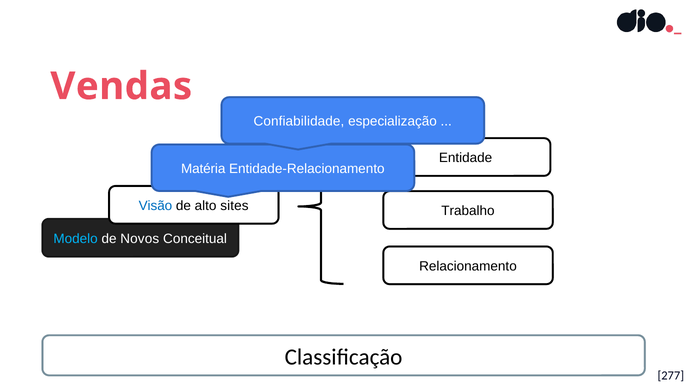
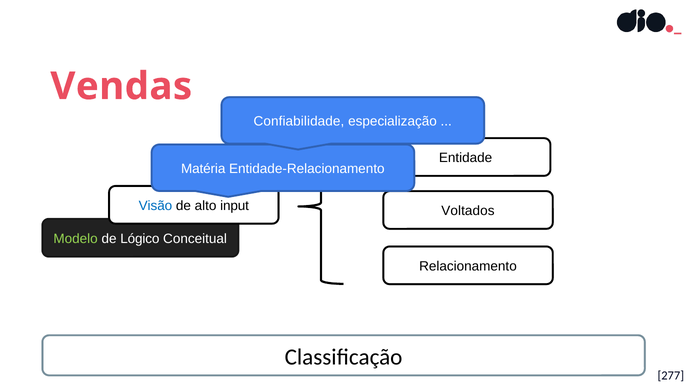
sites: sites -> input (235, 206)
Trabalho: Trabalho -> Voltados (468, 211)
Modelo colour: light blue -> light green (76, 239)
Novos: Novos -> Lógico (140, 239)
